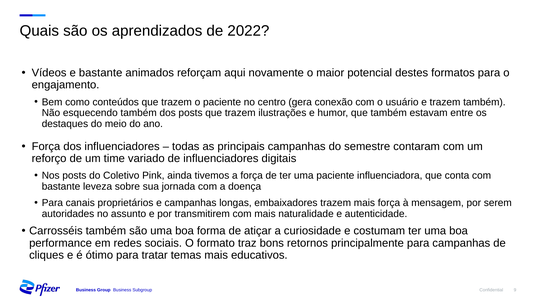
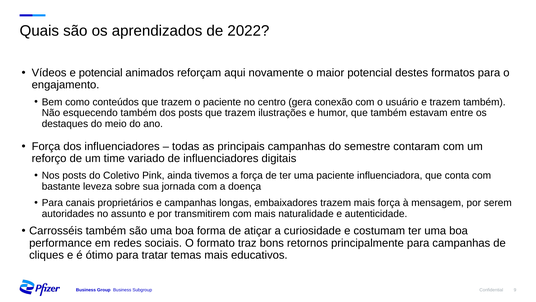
e bastante: bastante -> potencial (101, 73)
